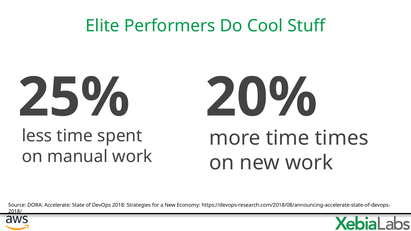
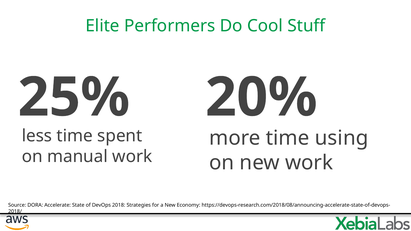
times: times -> using (342, 138)
